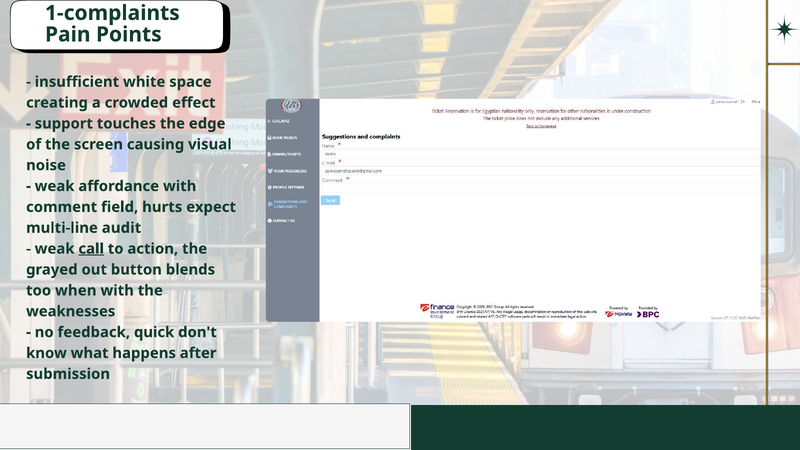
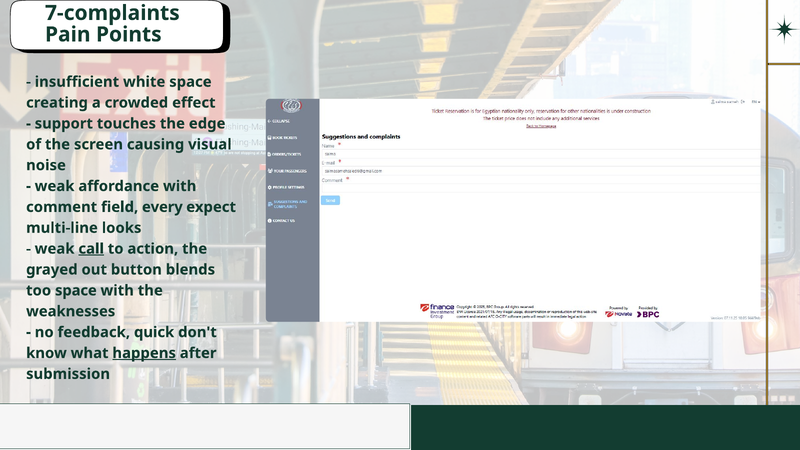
1-complaints: 1-complaints -> 7-complaints (112, 13)
hurts: hurts -> every (162, 207)
audit: audit -> looks (122, 228)
too when: when -> space (76, 291)
happens underline: none -> present (144, 353)
